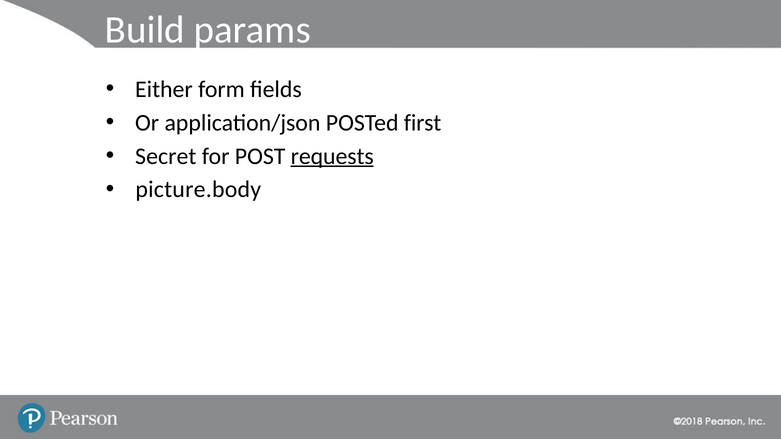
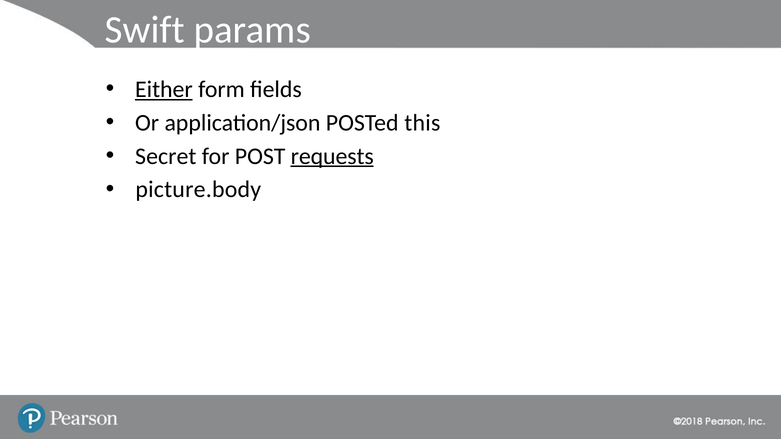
Build: Build -> Swift (145, 30)
Either underline: none -> present (164, 89)
first: first -> this (422, 123)
